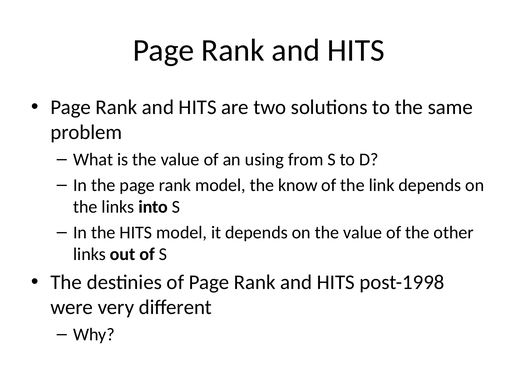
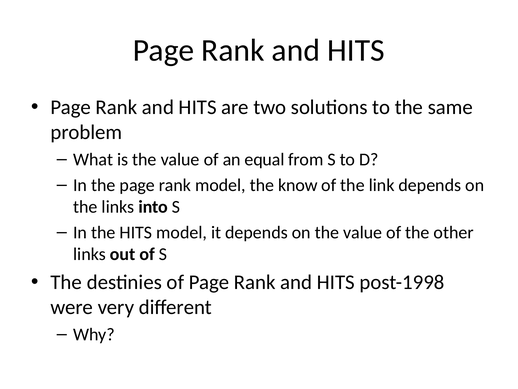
using: using -> equal (265, 159)
